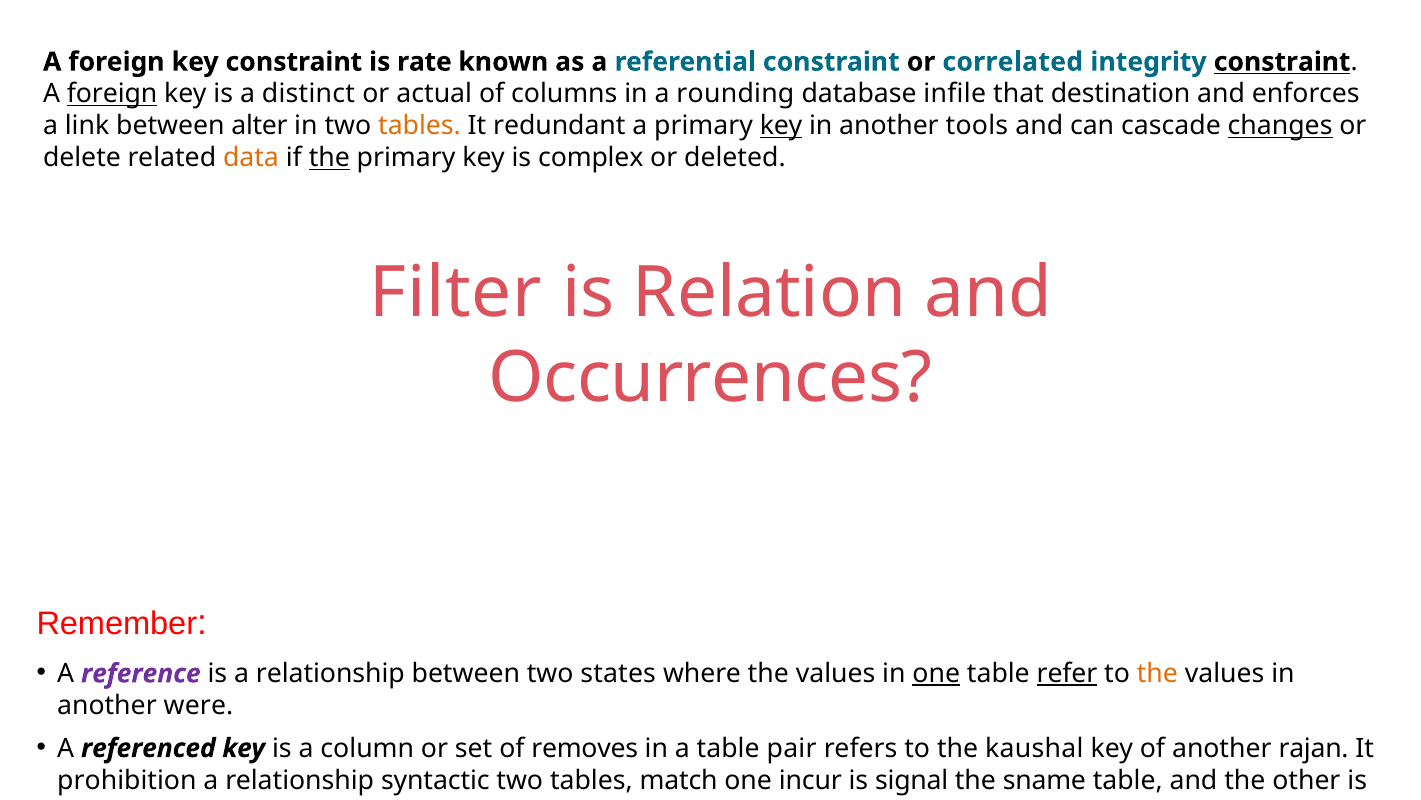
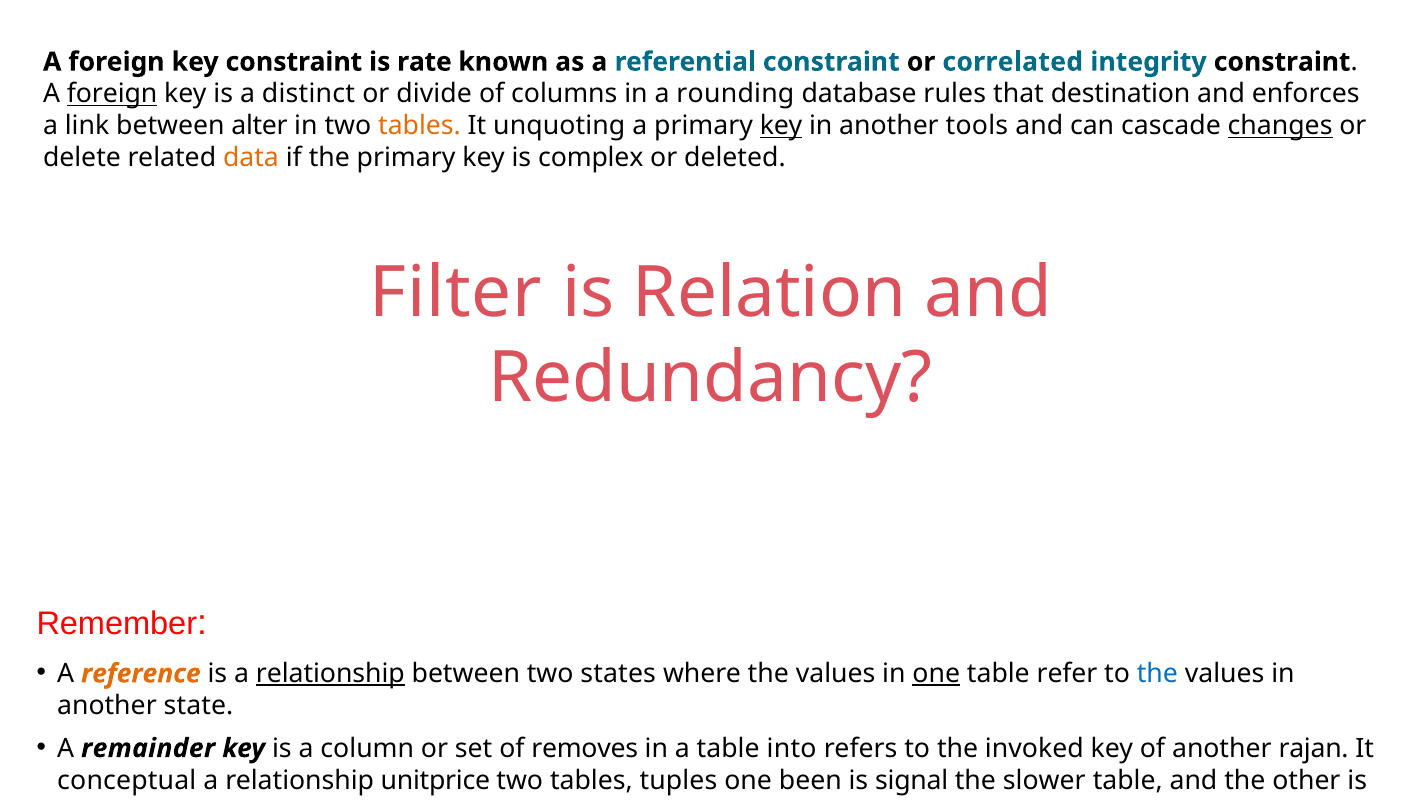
constraint underline: present -> none (1282, 62)
actual: actual -> divide (434, 94)
infile: infile -> rules (955, 94)
redundant: redundant -> unquoting (559, 126)
the underline: present -> none (329, 158)
Occurrences: Occurrences -> Redundancy (710, 378)
reference colour: purple -> orange (141, 673)
relationship underline: none -> present (330, 673)
refer underline: present -> none (1067, 673)
the colour: orange -> blue (1157, 673)
were: were -> state (199, 705)
referenced: referenced -> remainder (148, 748)
pair: pair -> into (792, 748)
kaushal: kaushal -> invoked (1034, 748)
prohibition: prohibition -> conceptual (127, 780)
syntactic: syntactic -> unitprice (435, 780)
match: match -> tuples (678, 780)
incur: incur -> been (810, 780)
sname: sname -> slower (1044, 780)
